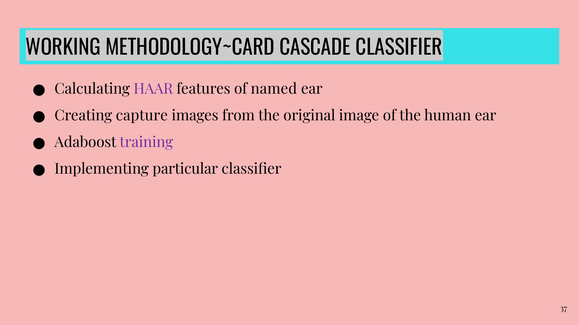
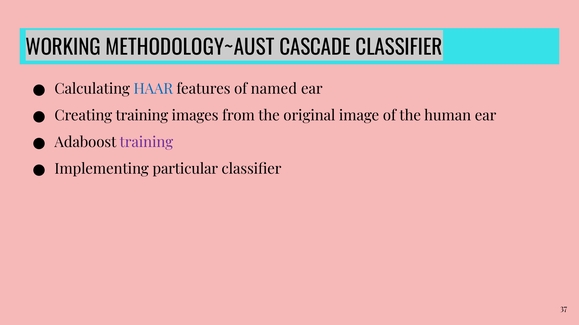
METHODOLOGY~CARD: METHODOLOGY~CARD -> METHODOLOGY~AUST (190, 48)
HAAR colour: purple -> blue (153, 89)
Creating capture: capture -> training (142, 116)
